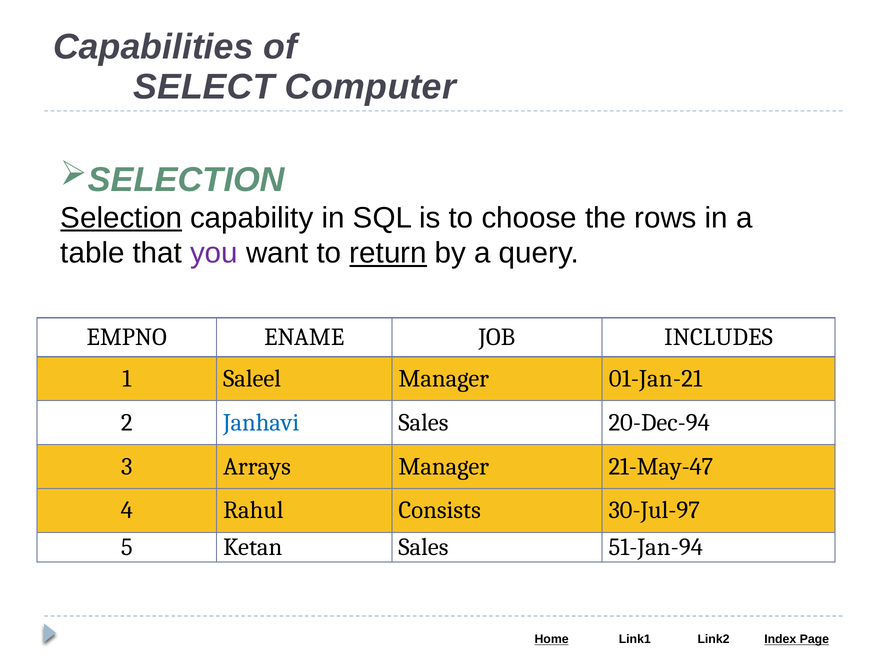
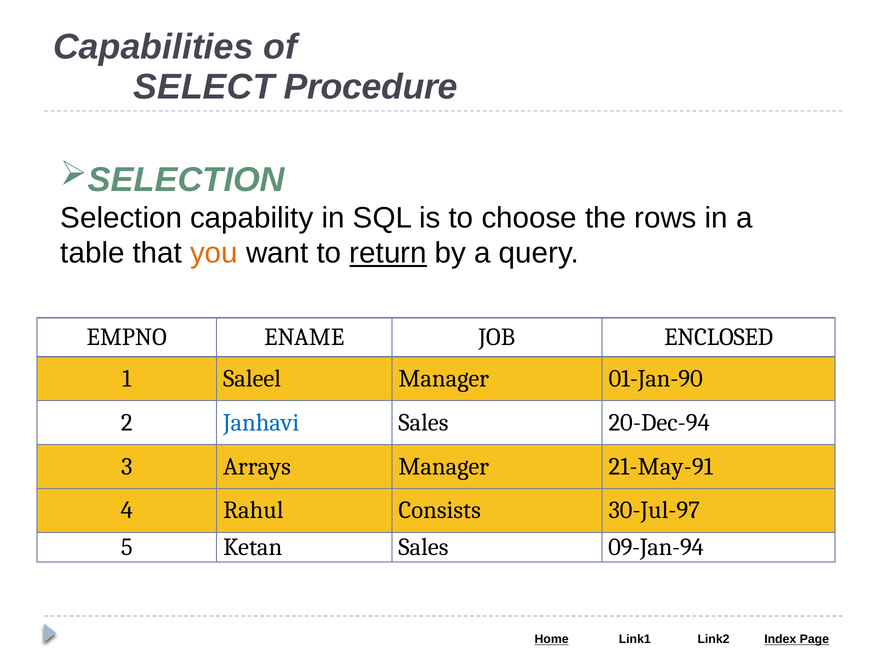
Computer: Computer -> Procedure (371, 87)
Selection underline: present -> none (121, 218)
you colour: purple -> orange (214, 253)
INCLUDES: INCLUDES -> ENCLOSED (719, 337)
01-Jan-21: 01-Jan-21 -> 01-Jan-90 (656, 379)
21-May-47: 21-May-47 -> 21-May-91 (661, 467)
51-Jan-94: 51-Jan-94 -> 09-Jan-94 (656, 547)
